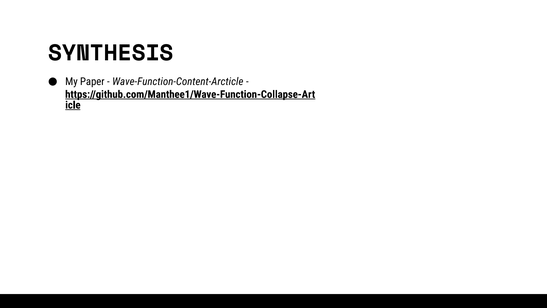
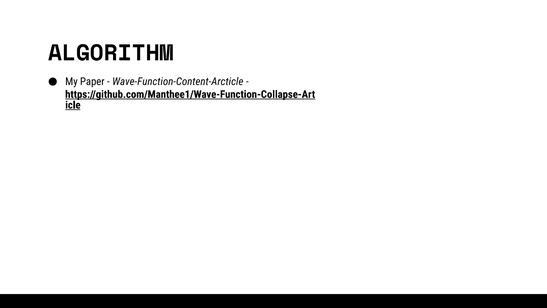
SYNTHESIS: SYNTHESIS -> ALGORITHM (111, 53)
